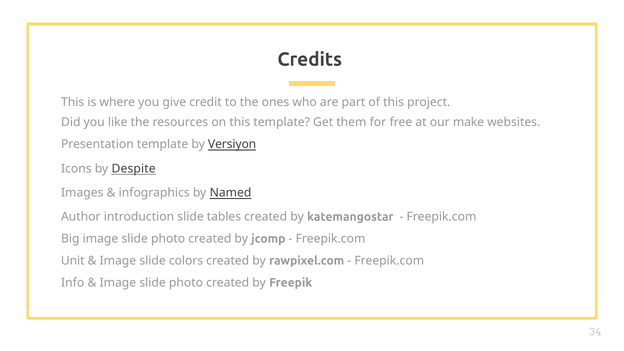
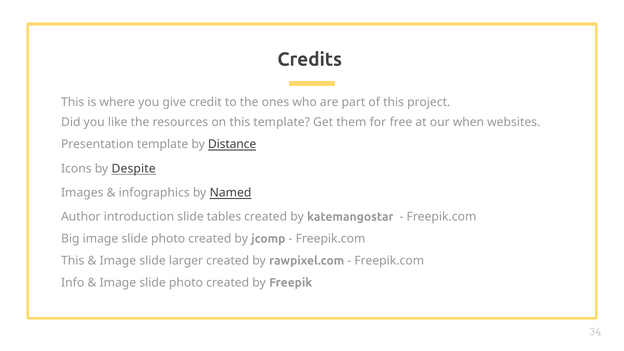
make: make -> when (468, 122)
Versiyon: Versiyon -> Distance (232, 144)
Unit: Unit -> This (73, 261)
colors: colors -> larger (186, 261)
